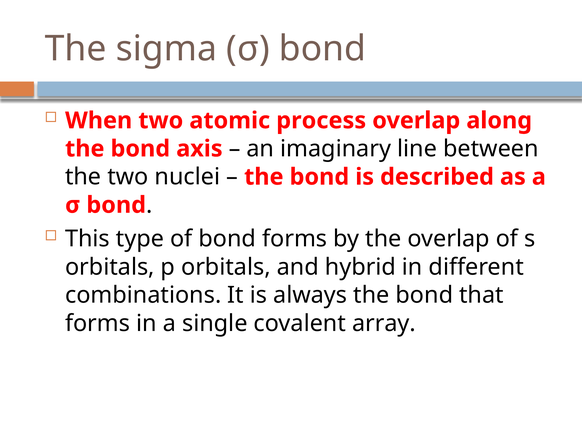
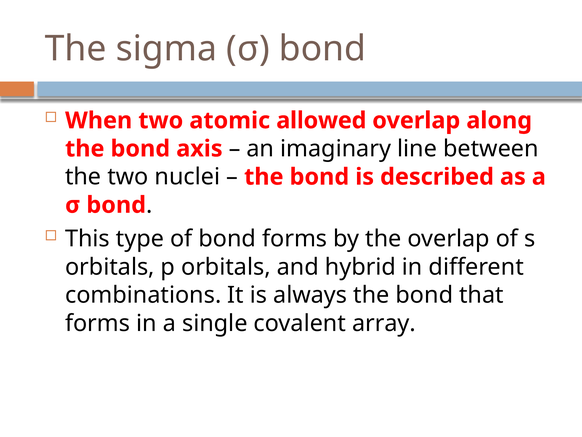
process: process -> allowed (321, 120)
